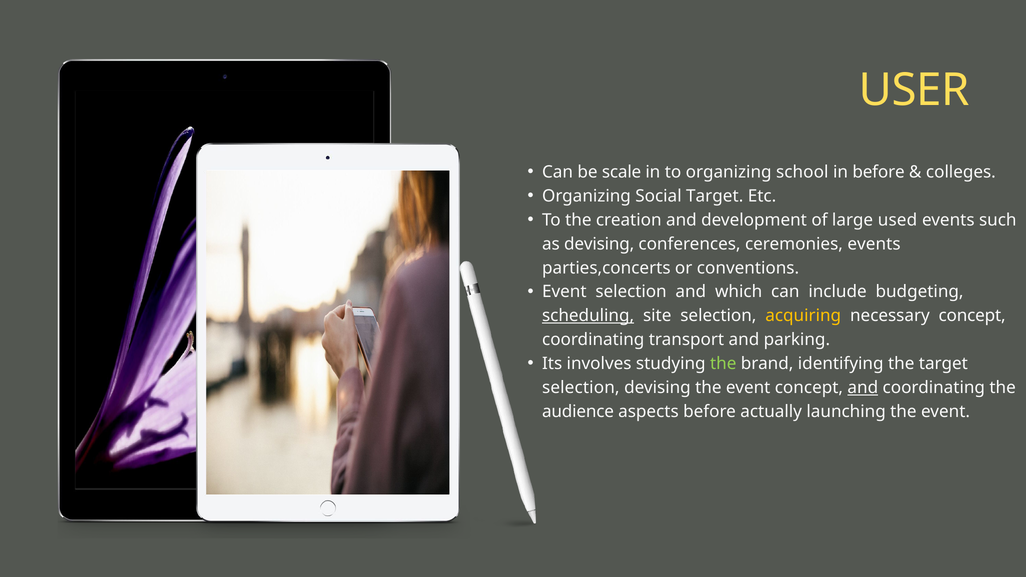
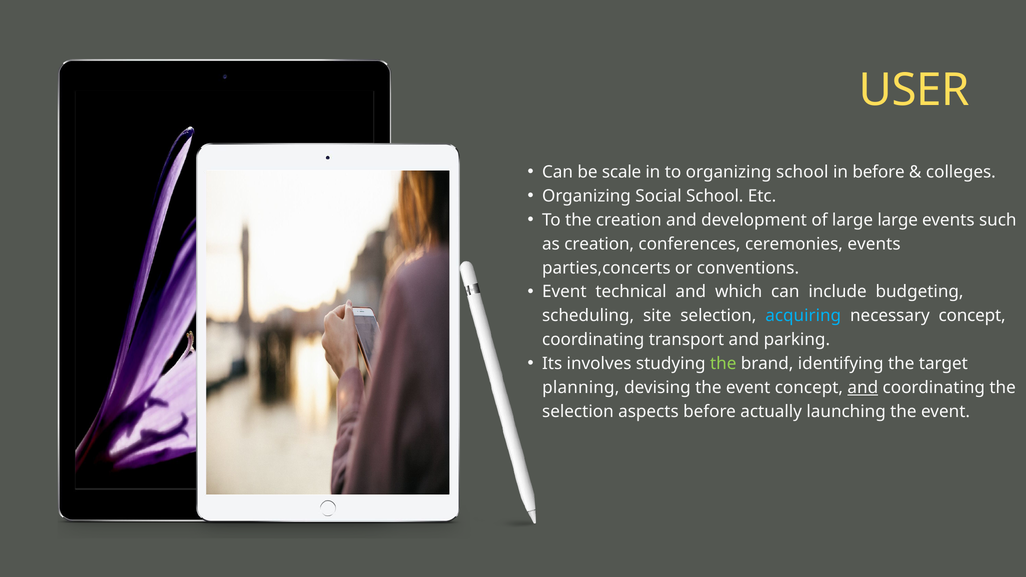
Social Target: Target -> School (715, 196)
large used: used -> large (898, 220)
as devising: devising -> creation (599, 244)
Event selection: selection -> technical (631, 292)
scheduling underline: present -> none (588, 316)
acquiring colour: yellow -> light blue (803, 316)
selection: selection -> planning (581, 388)
audience: audience -> selection (578, 412)
